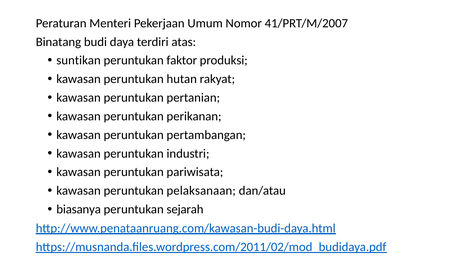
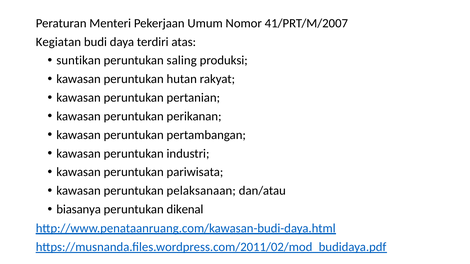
Binatang: Binatang -> Kegiatan (58, 42)
faktor: faktor -> saling (182, 61)
sejarah: sejarah -> dikenal (185, 210)
